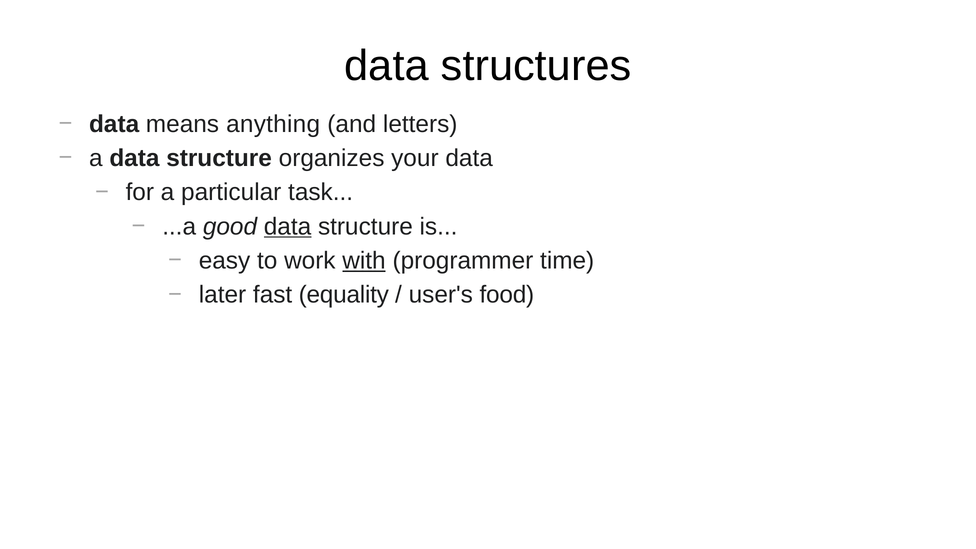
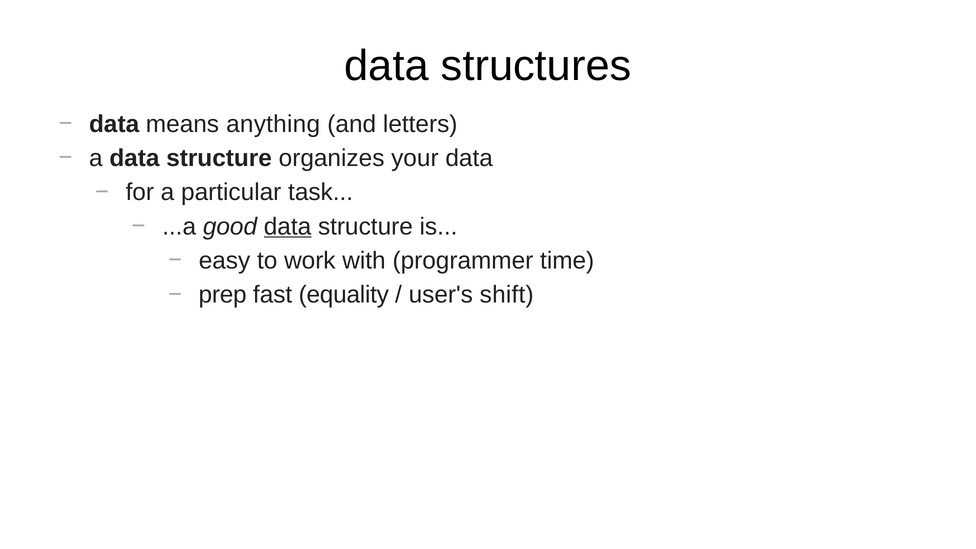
with underline: present -> none (364, 261)
later: later -> prep (223, 295)
food: food -> shift (507, 295)
